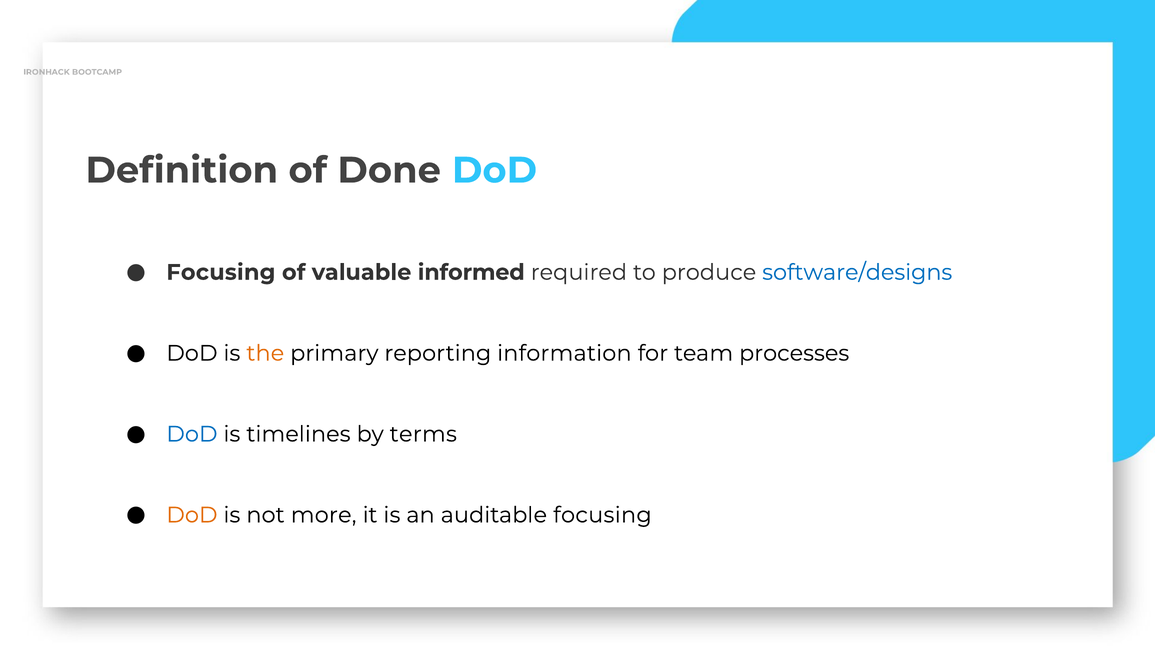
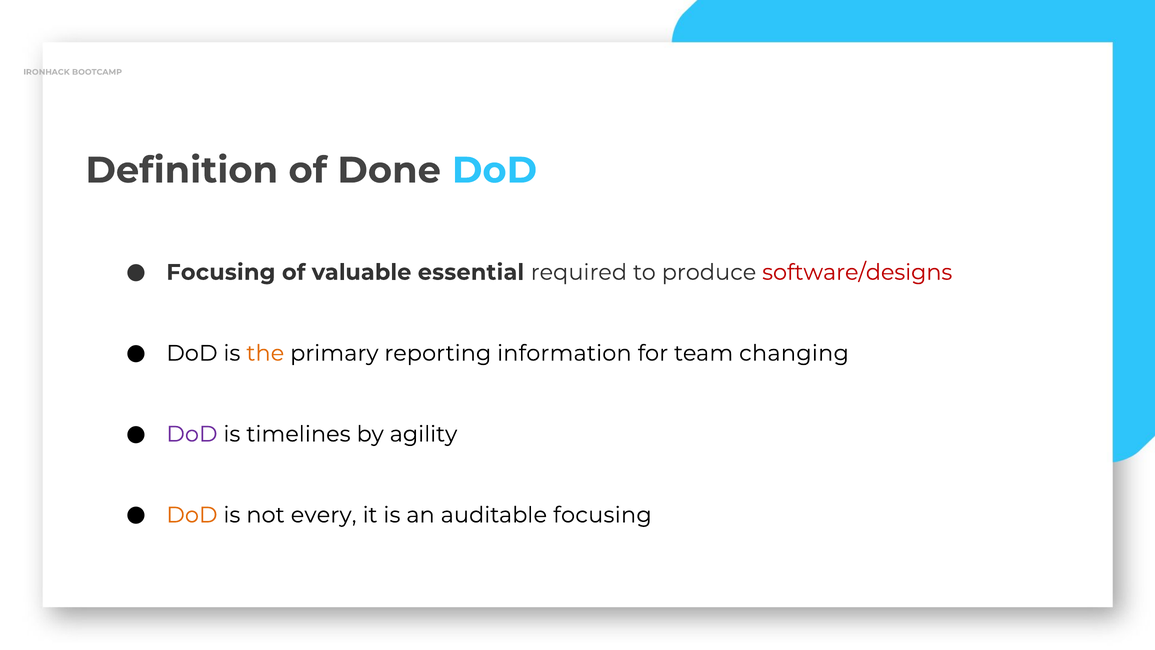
informed: informed -> essential (471, 272)
software/designs colour: blue -> red (857, 272)
processes: processes -> changing (794, 353)
DoD colour: blue -> purple (192, 434)
terms: terms -> agility (423, 434)
more: more -> every (324, 515)
